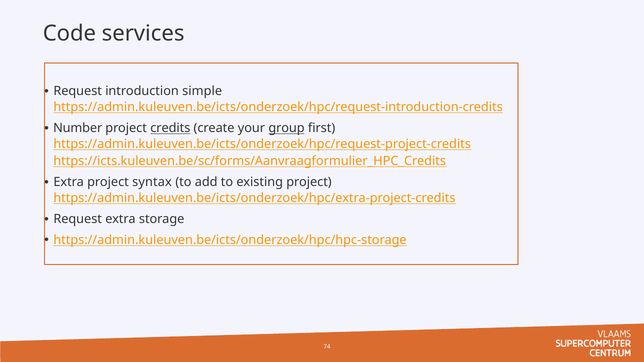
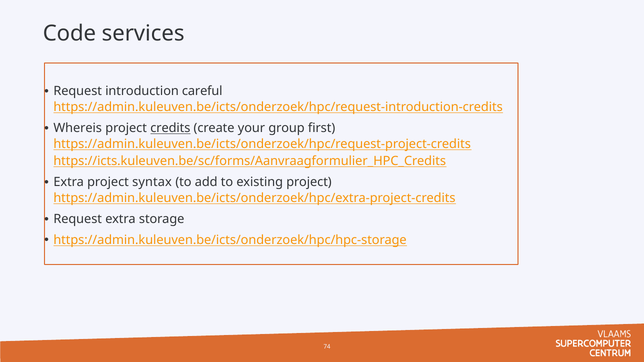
simple: simple -> careful (202, 91)
Number: Number -> Whereis (78, 128)
group underline: present -> none (286, 128)
